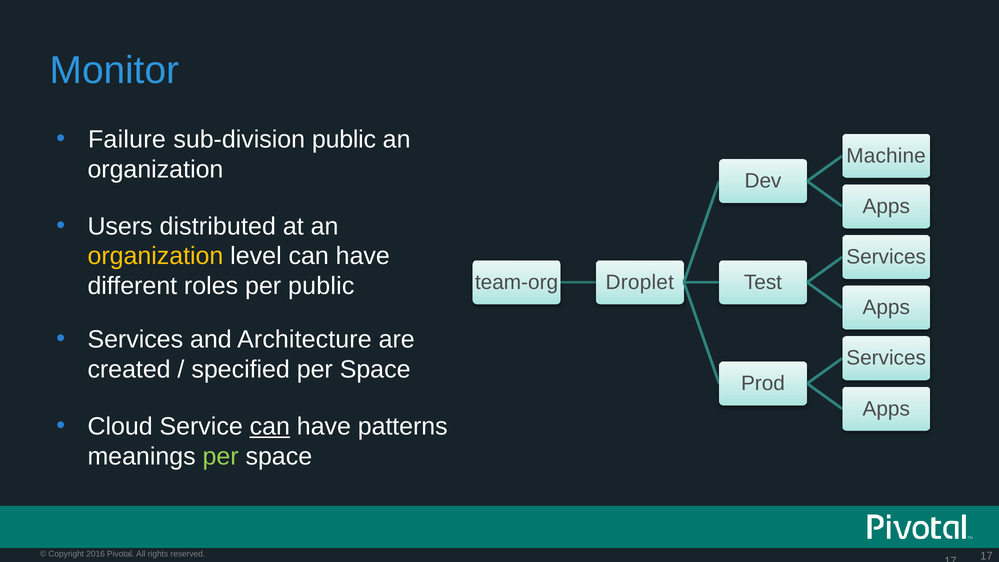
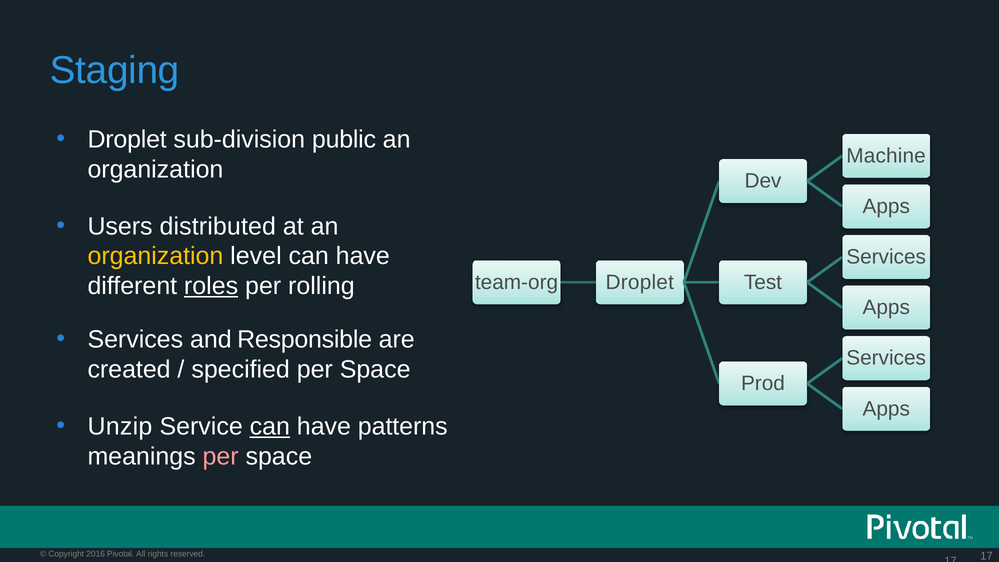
Monitor: Monitor -> Staging (115, 70)
Failure: Failure -> Droplet (127, 139)
roles underline: none -> present (211, 286)
per public: public -> rolling (321, 286)
Architecture: Architecture -> Responsible (305, 339)
Cloud: Cloud -> Unzip (120, 426)
per colour: light green -> pink (221, 456)
